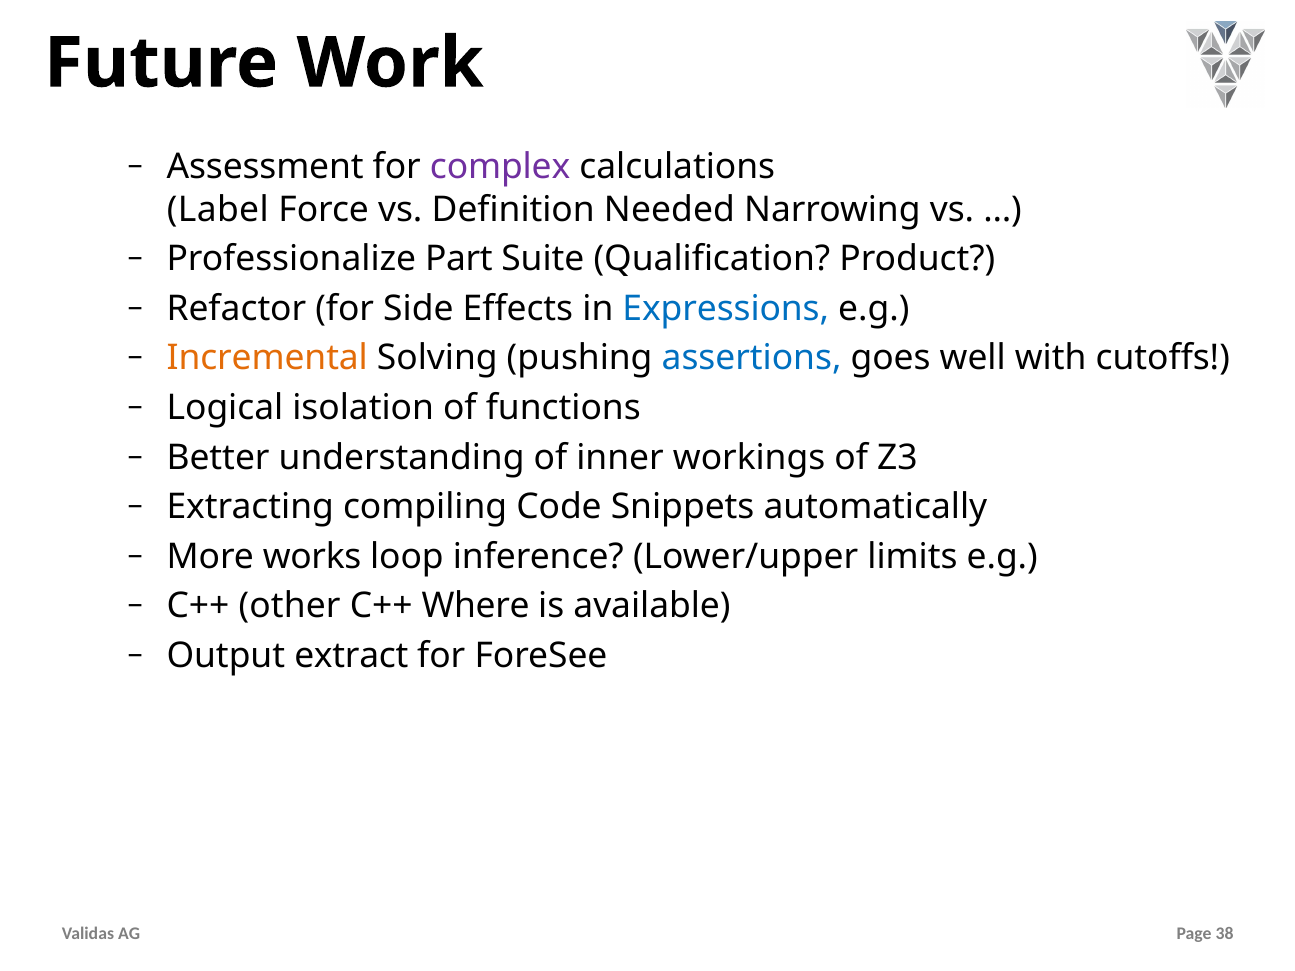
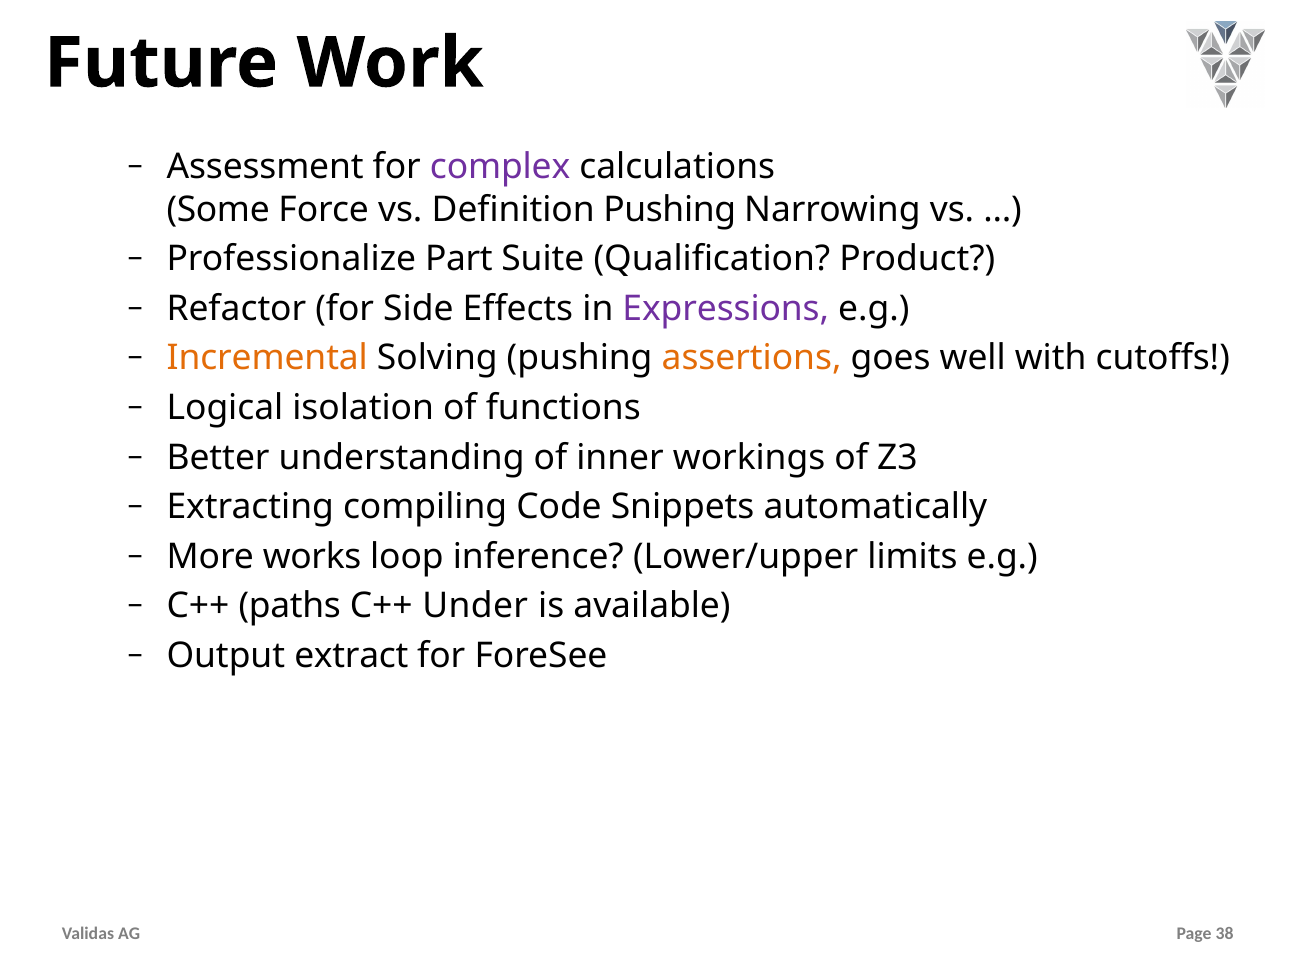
Label: Label -> Some (218, 209)
Definition Needed: Needed -> Pushing (670, 209)
Expressions colour: blue -> purple (726, 309)
assertions colour: blue -> orange (752, 358)
other: other -> paths (290, 606)
Where: Where -> Under (475, 606)
